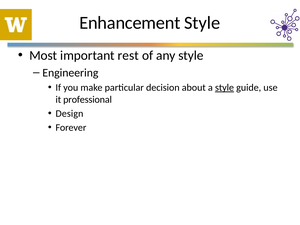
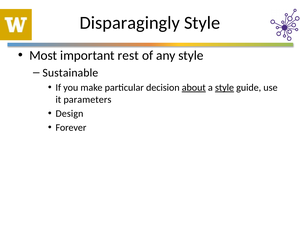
Enhancement: Enhancement -> Disparagingly (130, 23)
Engineering: Engineering -> Sustainable (70, 73)
about underline: none -> present (194, 88)
professional: professional -> parameters (87, 100)
